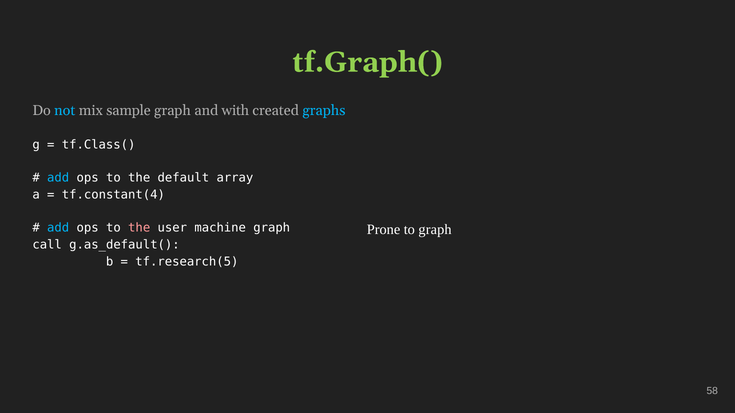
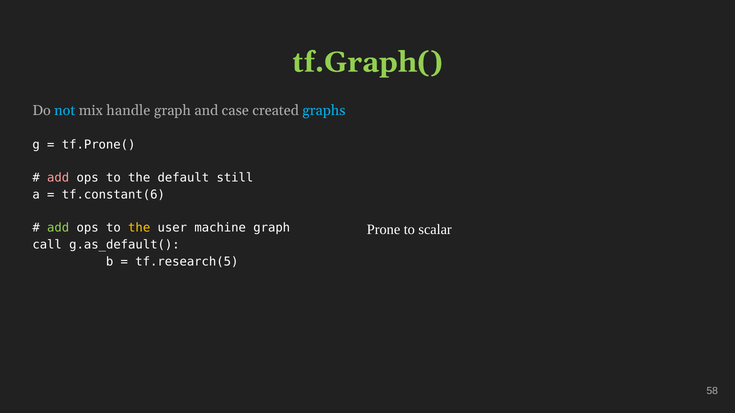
sample: sample -> handle (128, 110)
with: with -> case (235, 110)
tf.Class(: tf.Class( -> tf.Prone( (99, 145)
add colour: light blue -> pink (58, 178)
array: array -> still (235, 178)
tf.constant(4: tf.constant(4 -> tf.constant(6 (113, 195)
add colour: light blue -> light green (58, 228)
the colour: pink -> yellow (139, 228)
to graph: graph -> scalar (435, 230)
